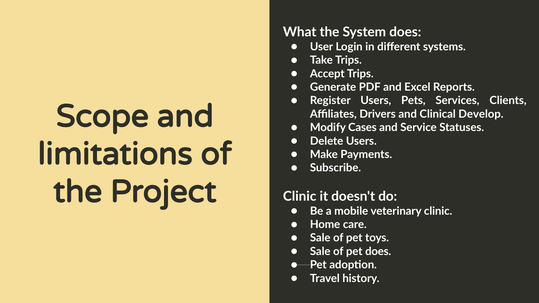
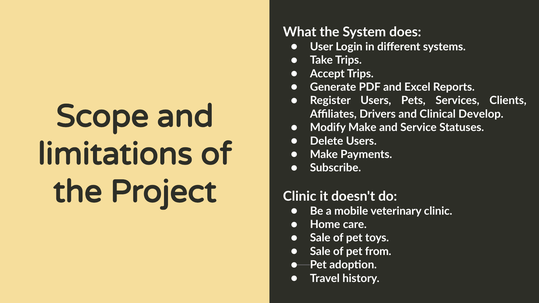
Modify Cases: Cases -> Make (362, 128)
pet does: does -> from (378, 252)
